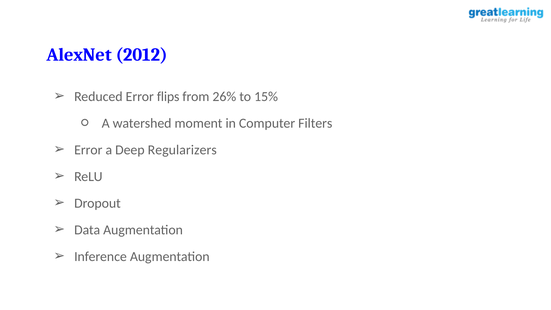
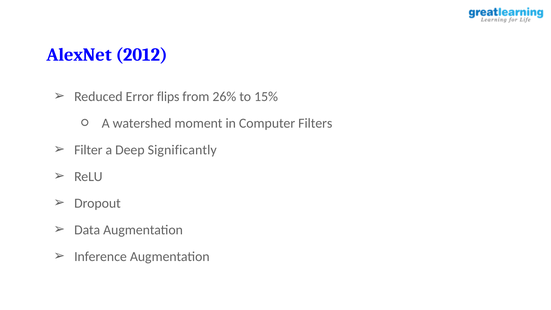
Error: Error -> Filter (88, 150)
Regularizers: Regularizers -> Significantly (182, 150)
